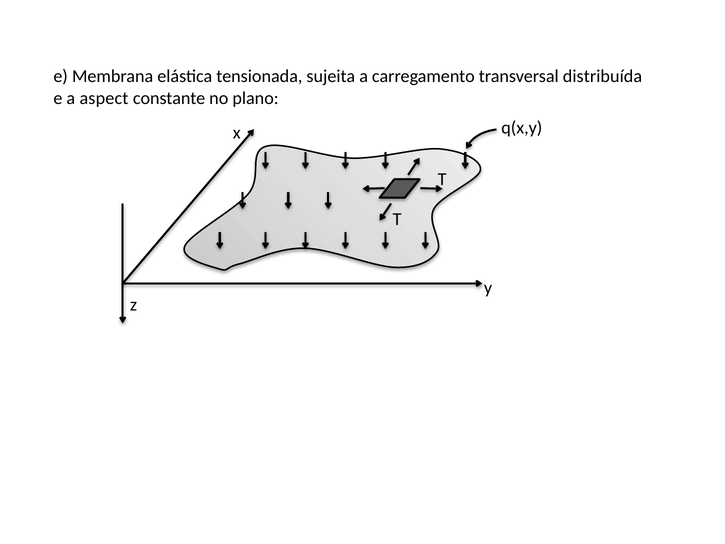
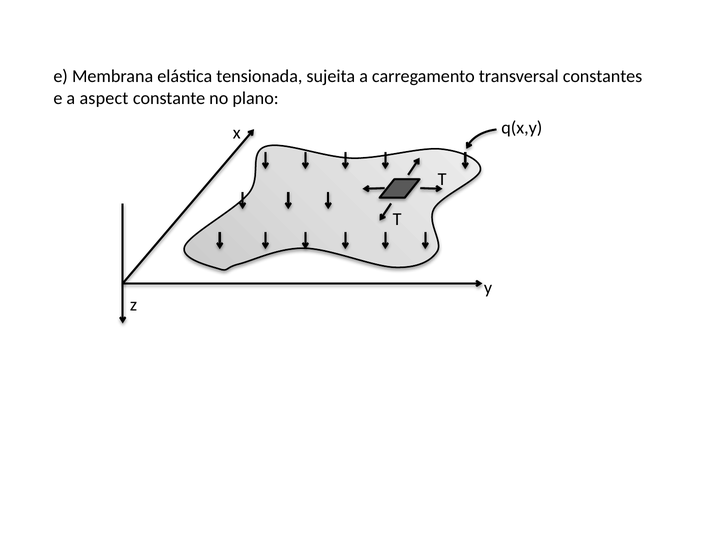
distribuída: distribuída -> constantes (603, 76)
